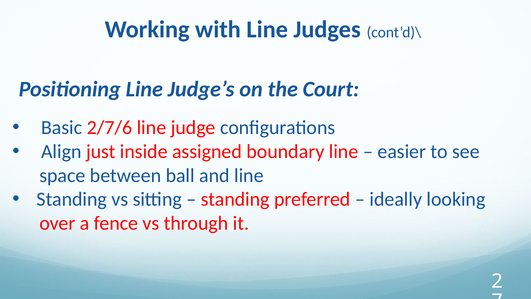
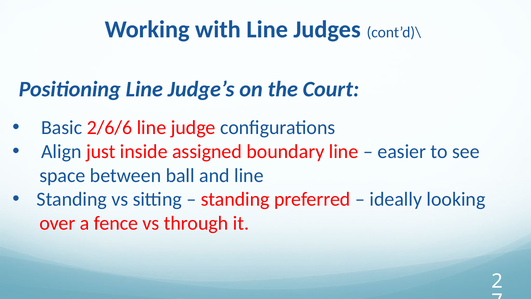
2/7/6: 2/7/6 -> 2/6/6 (109, 128)
